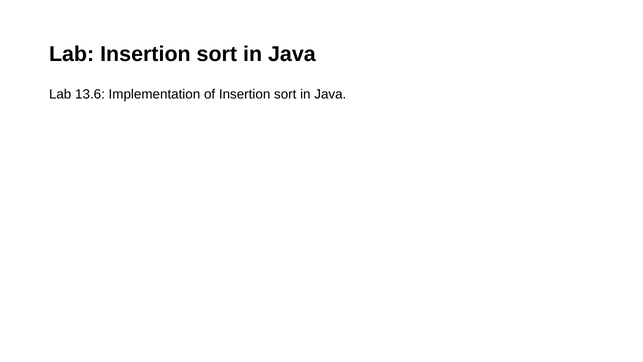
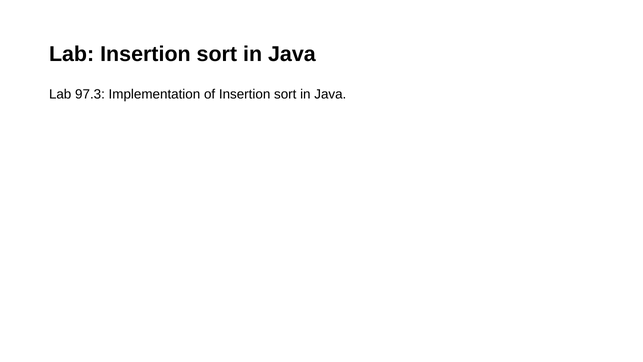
13.6: 13.6 -> 97.3 (90, 94)
